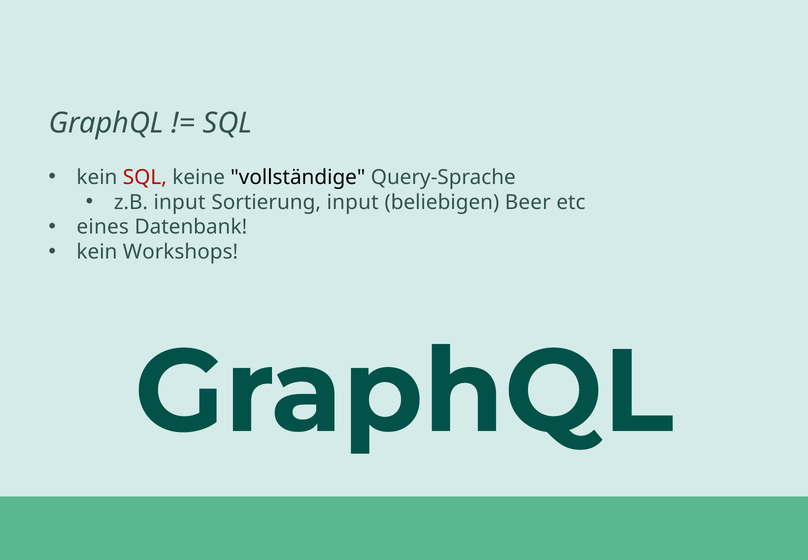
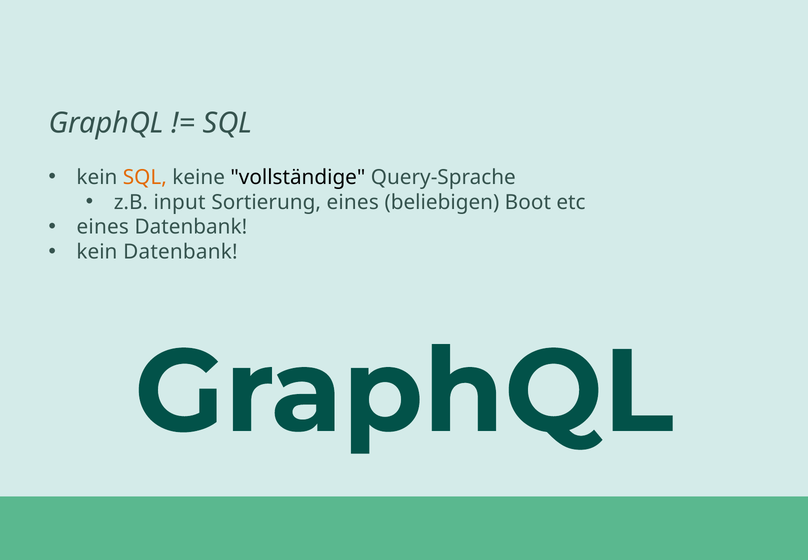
SQL colour: red -> orange (145, 177)
Sortierung input: input -> eines (353, 202)
Beer: Beer -> Boot (528, 202)
kein Workshops: Workshops -> Datenbank (180, 252)
